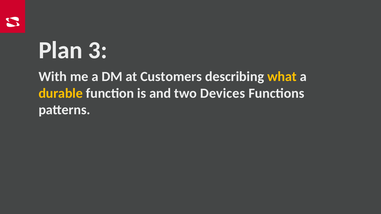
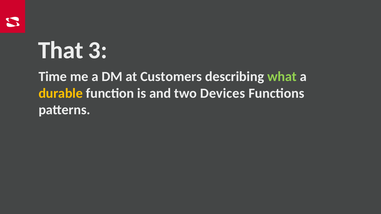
Plan: Plan -> That (61, 50)
With: With -> Time (53, 77)
what colour: yellow -> light green (282, 77)
